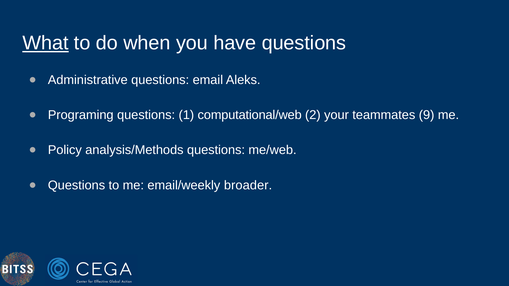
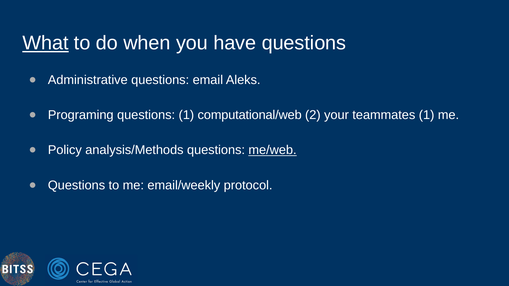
teammates 9: 9 -> 1 (427, 115)
me/web underline: none -> present (273, 150)
broader: broader -> protocol (248, 185)
